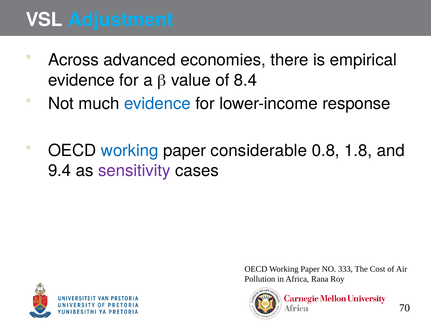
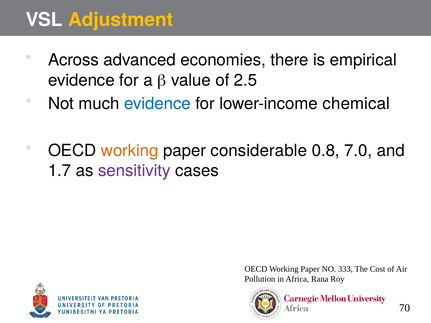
Adjustment colour: light blue -> yellow (121, 20)
8.4: 8.4 -> 2.5 (246, 80)
response: response -> chemical (356, 104)
working colour: blue -> orange (130, 151)
1.8: 1.8 -> 7.0 (358, 151)
9.4: 9.4 -> 1.7 (60, 171)
